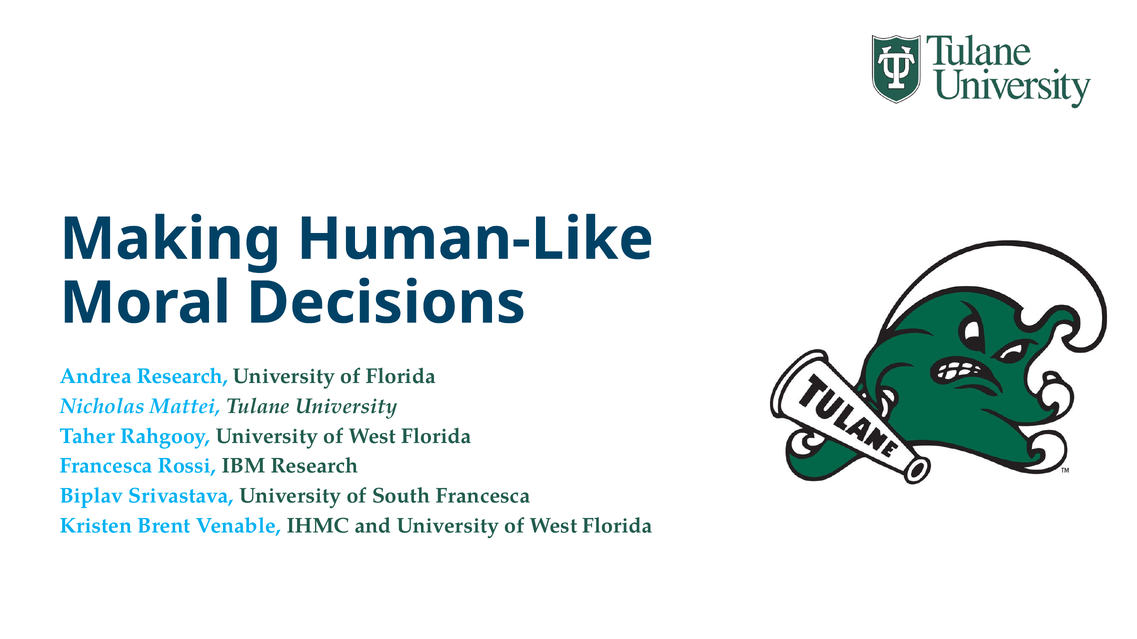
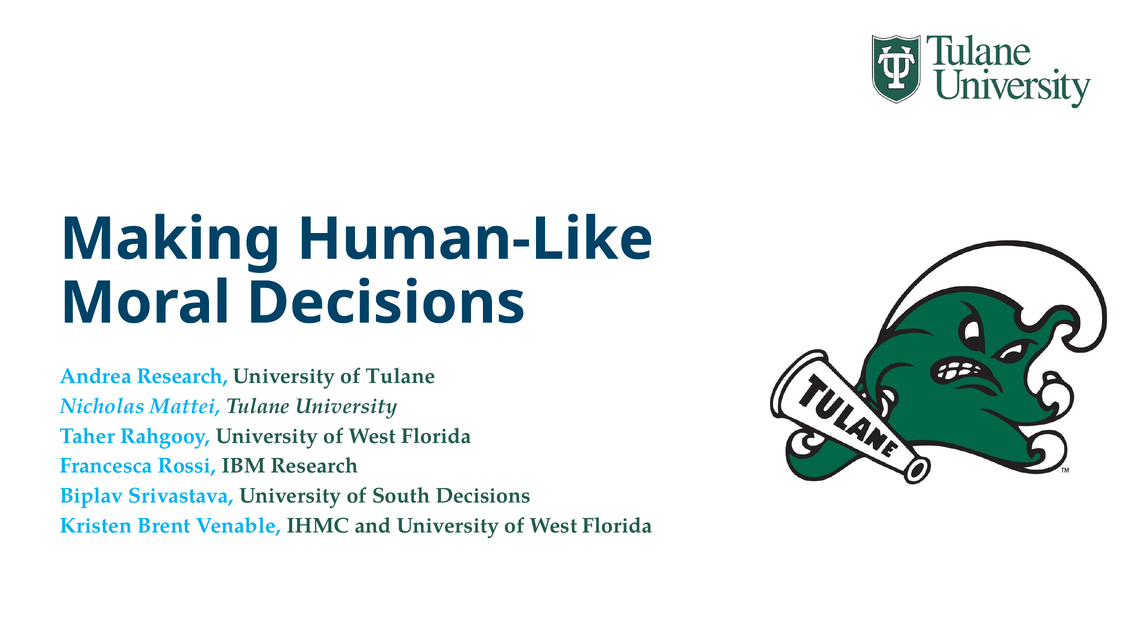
of Florida: Florida -> Tulane (401, 377)
South Francesca: Francesca -> Decisions (483, 496)
